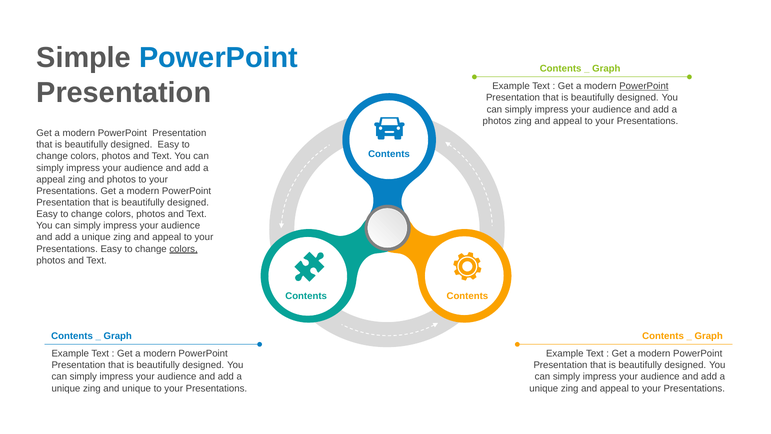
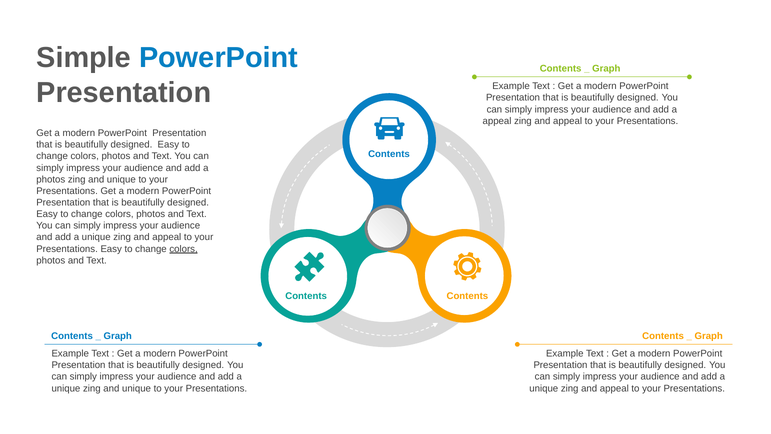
PowerPoint underline: present -> none (644, 86)
photos: photos -> appeal (497, 121)
appeal: appeal -> photos (51, 179)
photos: photos -> unique (121, 179)
